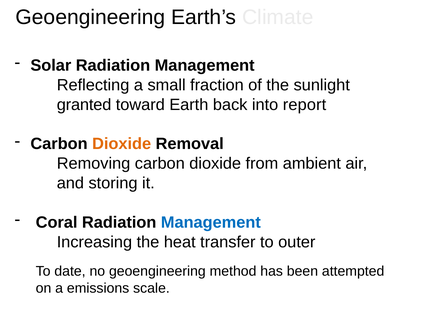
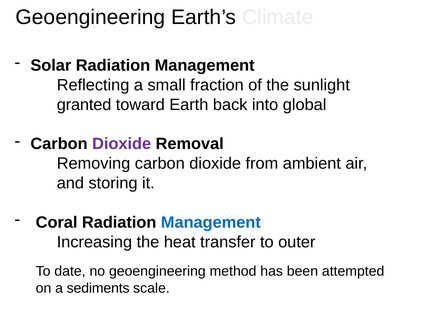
report: report -> global (305, 105)
Dioxide colour: orange -> purple (122, 144)
emissions: emissions -> sediments (98, 289)
